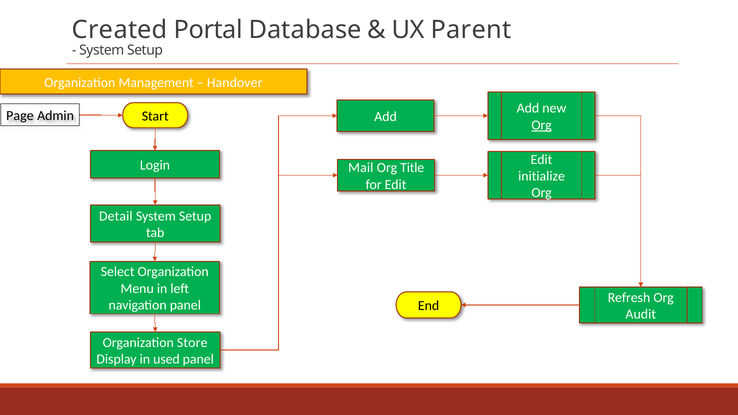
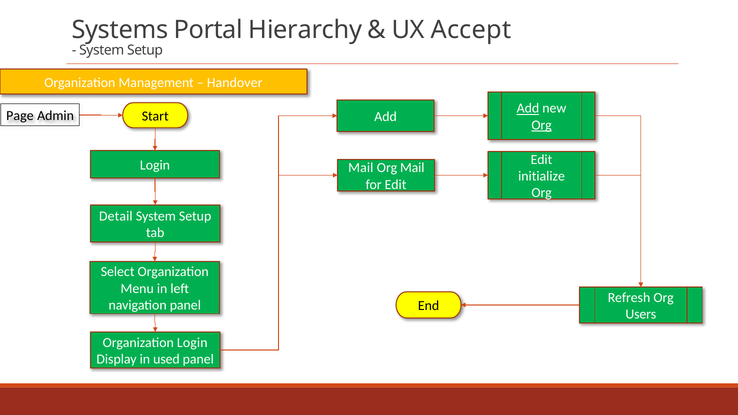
Created: Created -> Systems (120, 30)
Database: Database -> Hierarchy (305, 30)
Parent: Parent -> Accept (471, 30)
Add underline: none -> present (528, 108)
Org Title: Title -> Mail (412, 168)
Audit: Audit -> Users (641, 314)
Organization Store: Store -> Login (192, 343)
